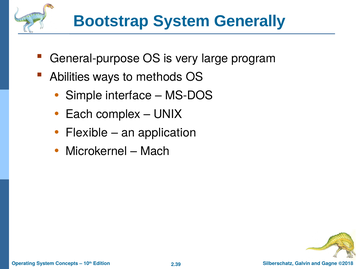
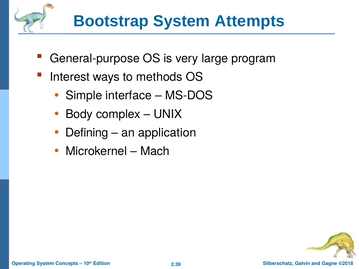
Generally: Generally -> Attempts (250, 21)
Abilities: Abilities -> Interest (70, 77)
Each: Each -> Body (79, 114)
Flexible: Flexible -> Defining (87, 133)
